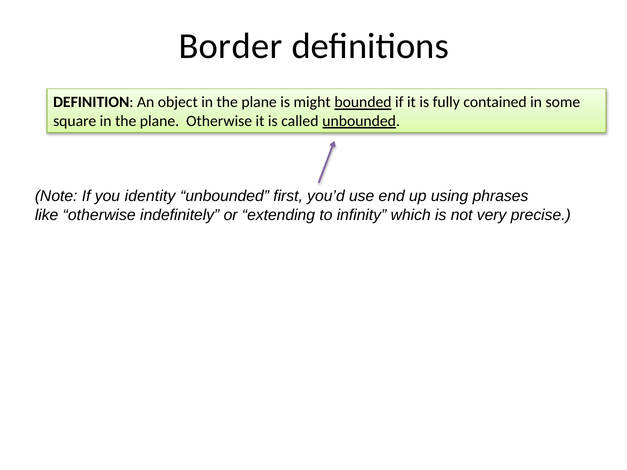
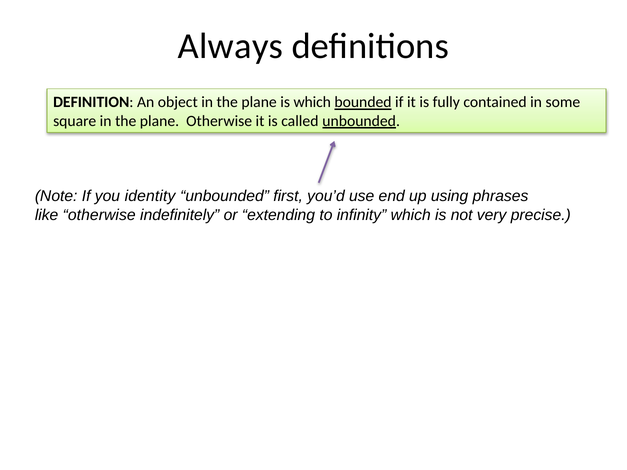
Border: Border -> Always (231, 46)
is might: might -> which (312, 102)
